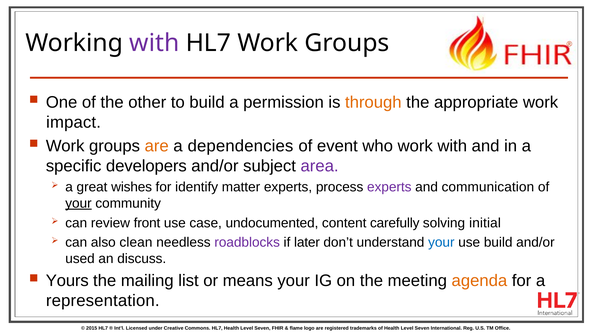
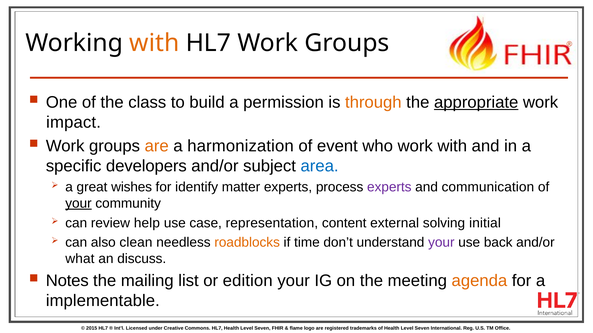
with colour: purple -> orange (154, 43)
other: other -> class (147, 102)
appropriate underline: none -> present (476, 102)
dependencies: dependencies -> harmonization (240, 146)
area colour: purple -> blue (320, 166)
front: front -> help (147, 223)
undocumented: undocumented -> representation (272, 223)
carefully: carefully -> external (395, 223)
roadblocks colour: purple -> orange (247, 243)
later: later -> time (307, 243)
your colour: blue -> purple (441, 243)
use build: build -> back (498, 243)
used: used -> what (80, 259)
Yours: Yours -> Notes (67, 281)
means: means -> edition (248, 281)
representation: representation -> implementable (103, 301)
